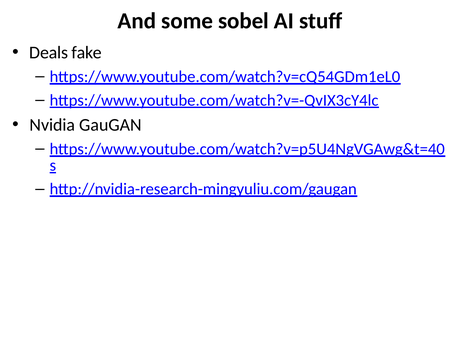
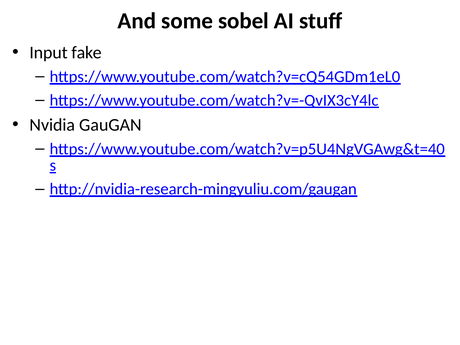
Deals: Deals -> Input (49, 53)
